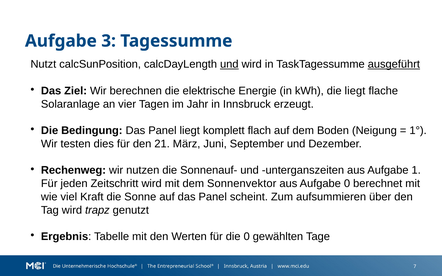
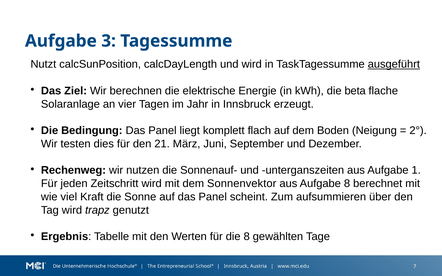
und underline: present -> none (229, 64)
die liegt: liegt -> beta (355, 91)
1°: 1° -> 2° (418, 131)
Aufgabe 0: 0 -> 8 (347, 184)
die 0: 0 -> 8 (247, 237)
